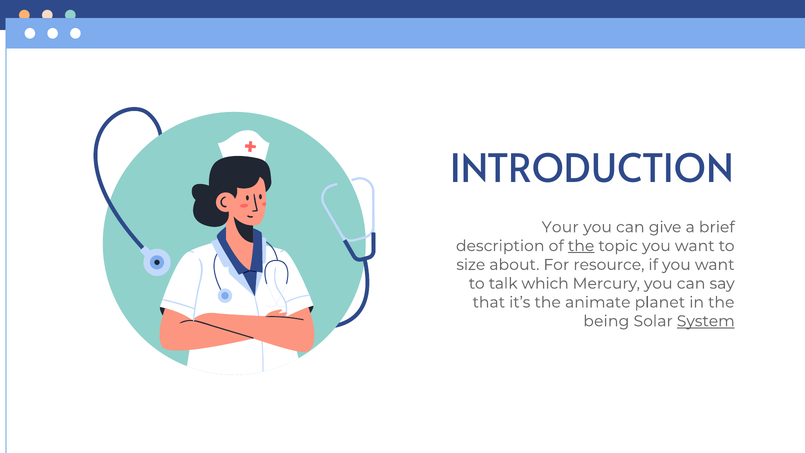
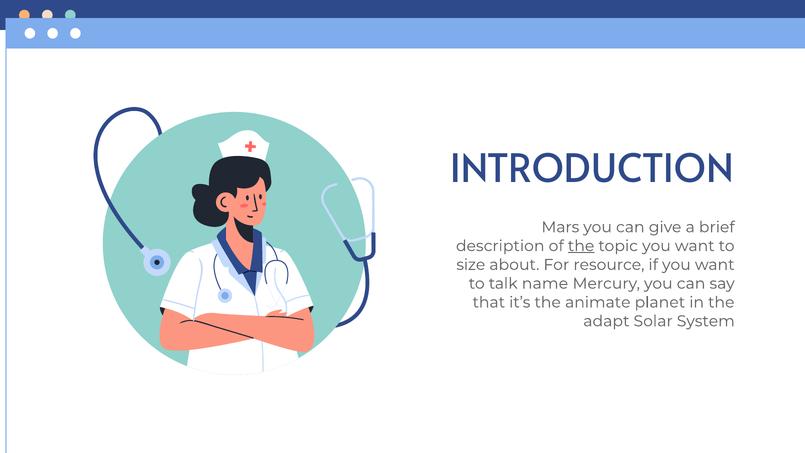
Your: Your -> Mars (560, 227)
which: which -> name (545, 283)
being: being -> adapt (606, 321)
System underline: present -> none (706, 321)
